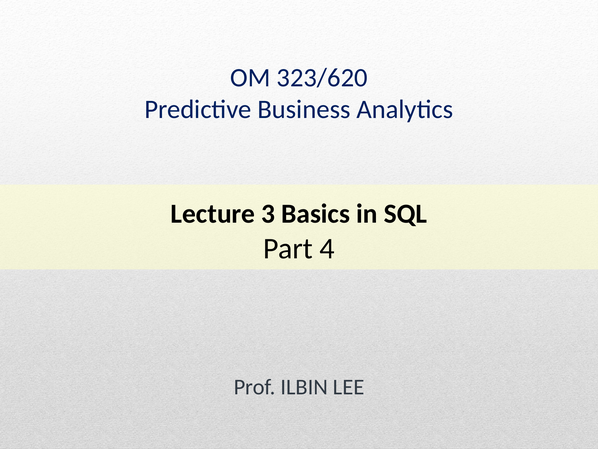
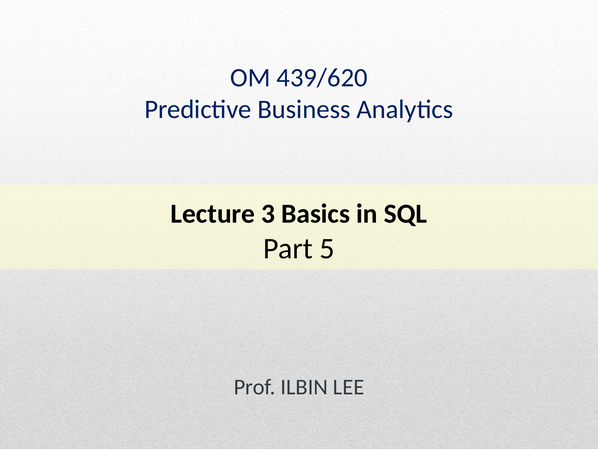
323/620: 323/620 -> 439/620 (322, 77)
4: 4 -> 5 (327, 248)
